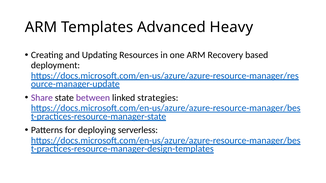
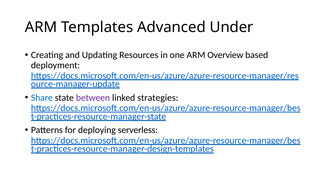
Heavy: Heavy -> Under (232, 27)
Recovery: Recovery -> Overview (225, 55)
Share colour: purple -> blue (42, 98)
